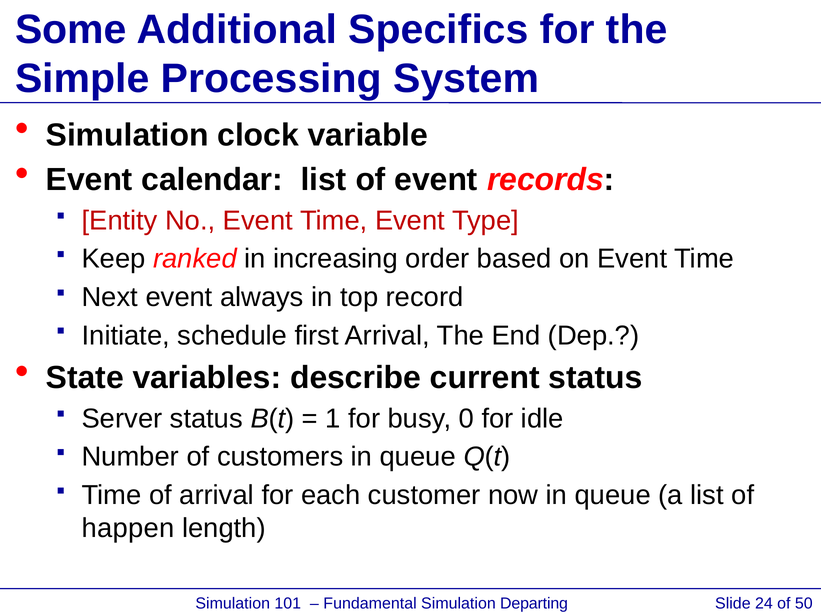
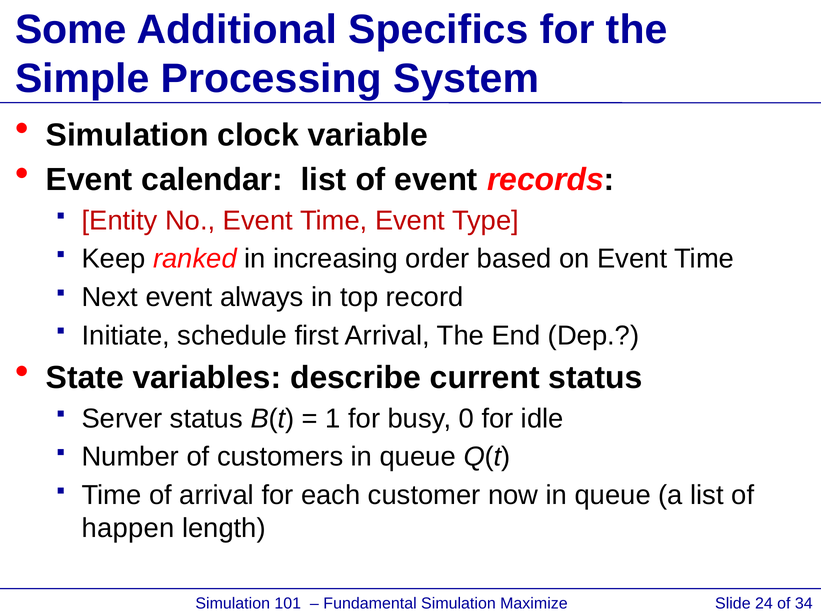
Departing: Departing -> Maximize (534, 603)
50: 50 -> 34 (804, 603)
